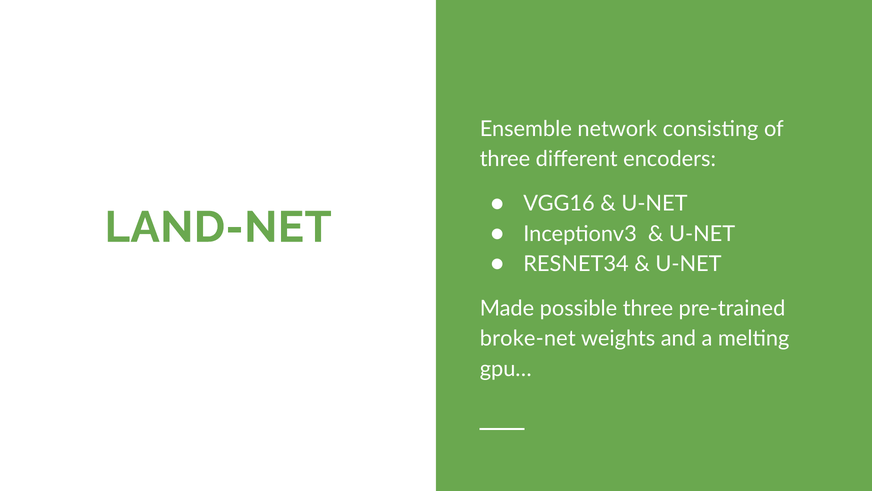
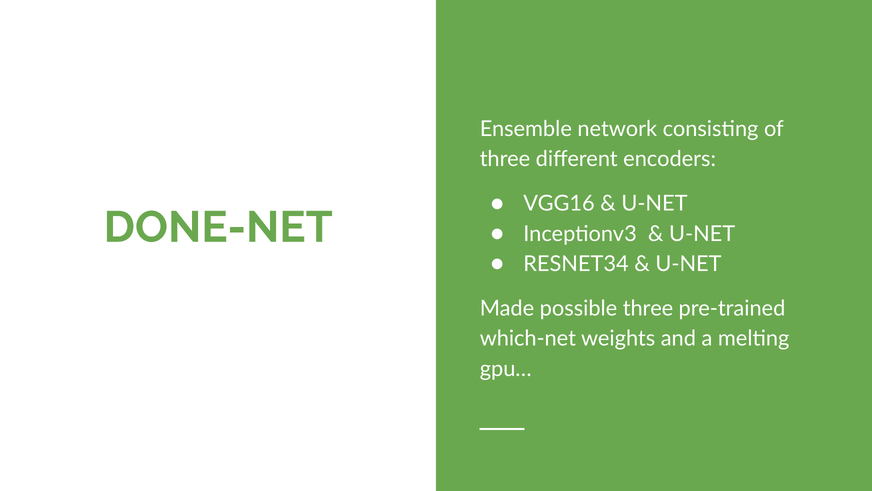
LAND-NET: LAND-NET -> DONE-NET (218, 227)
broke-net: broke-net -> which-net (528, 338)
